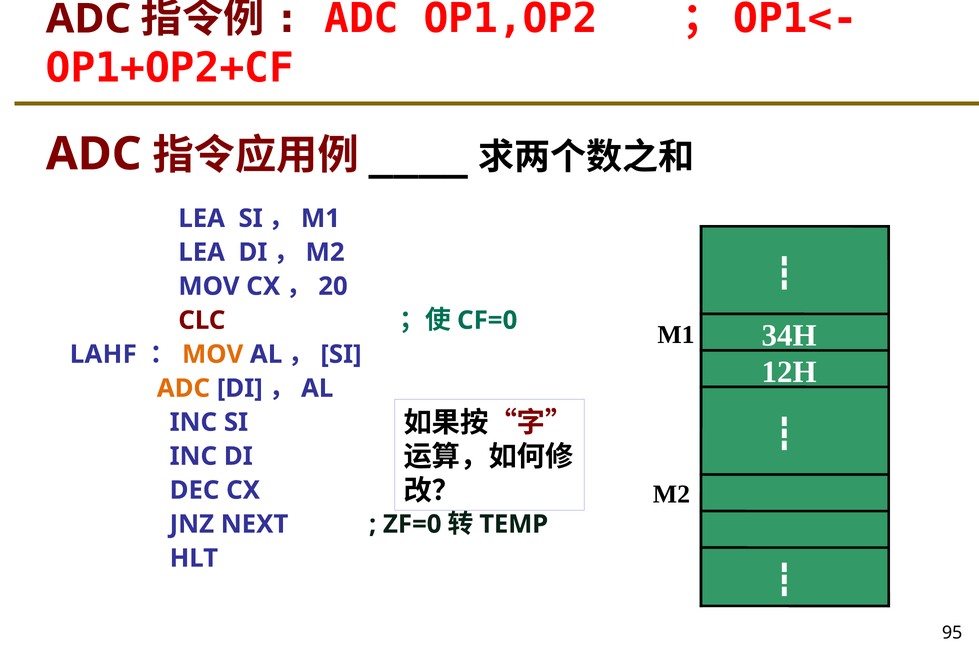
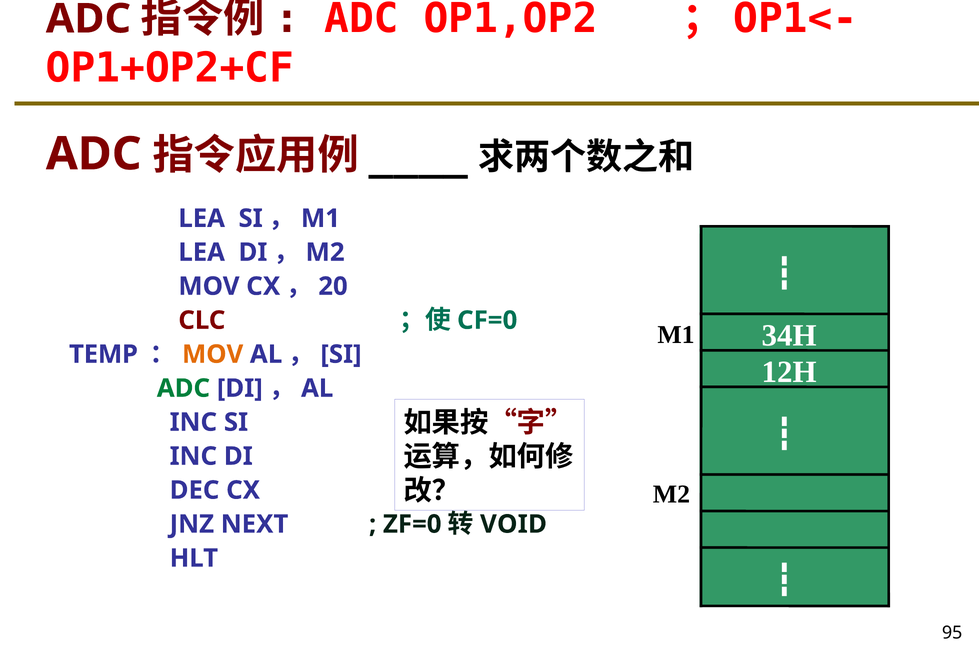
LAHF: LAHF -> TEMP (104, 355)
ADC colour: orange -> green (183, 389)
TEMP: TEMP -> VOID (513, 525)
